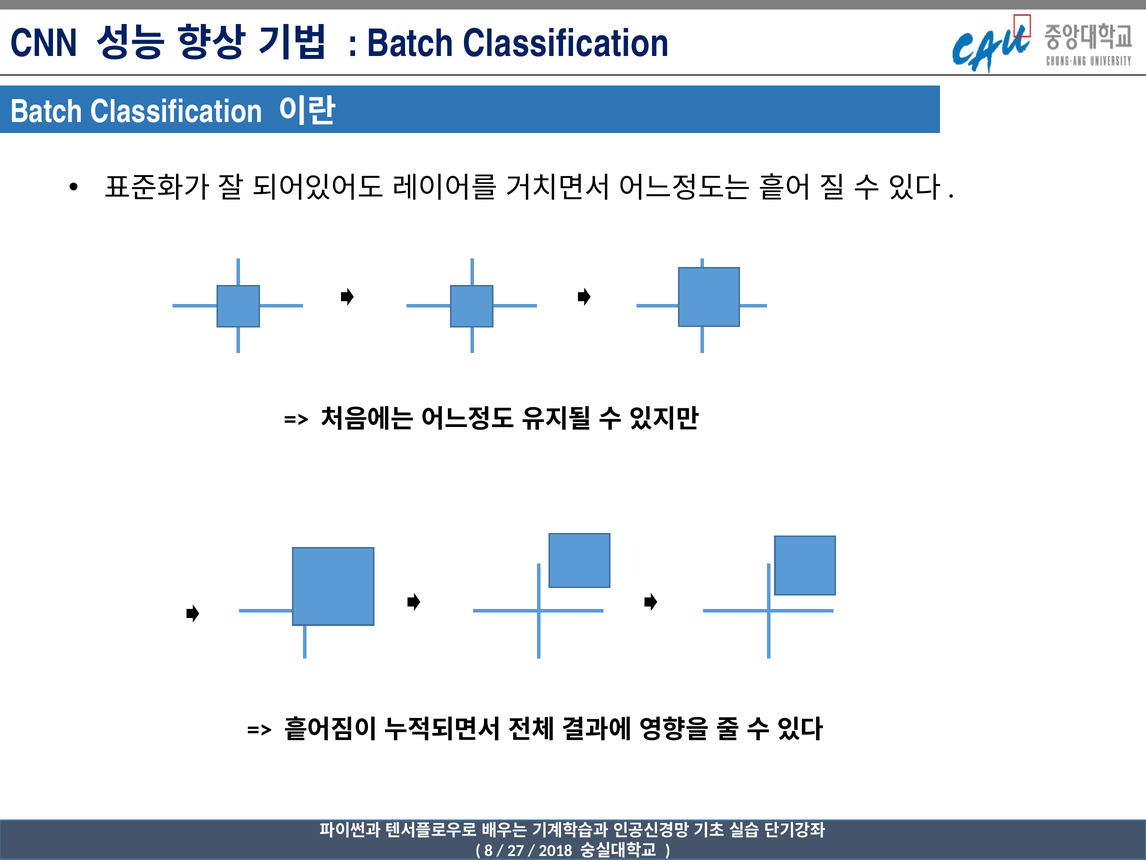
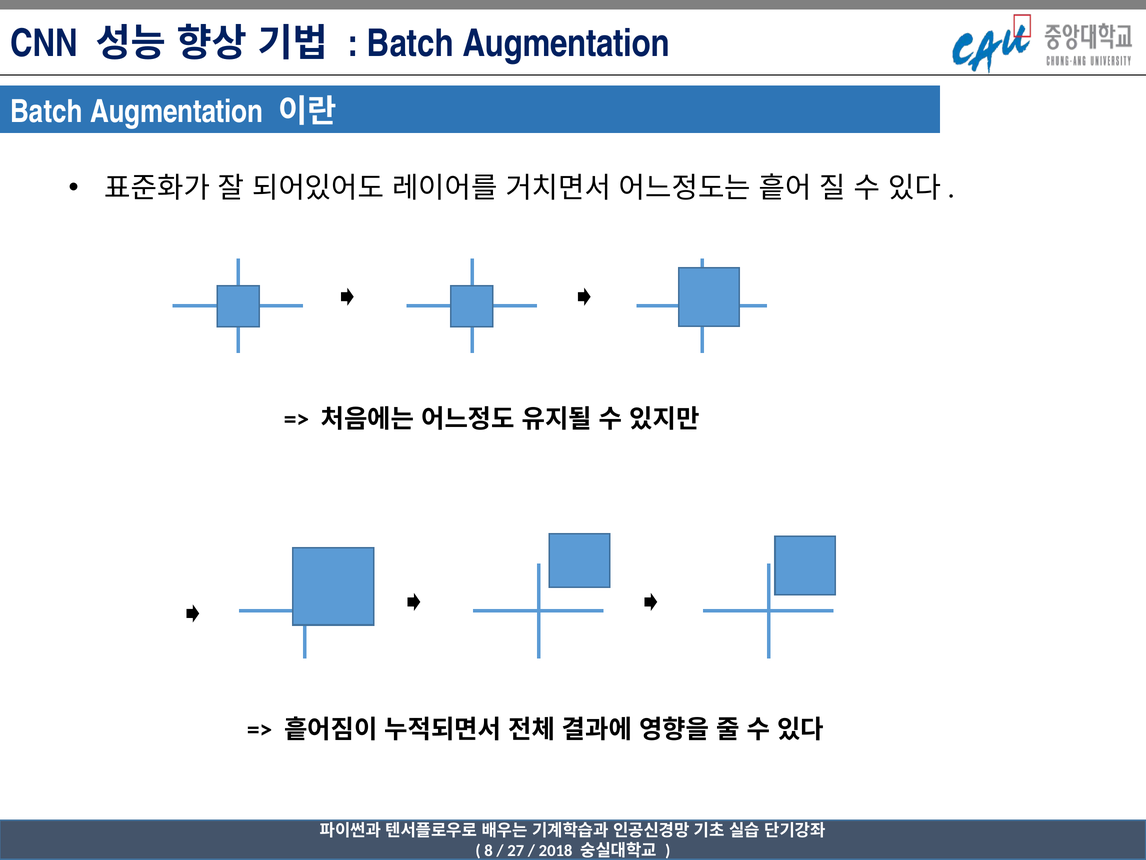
Classification: Classification -> Augmentation (566, 44)
Classification: Classification -> Augmentation (177, 112)
